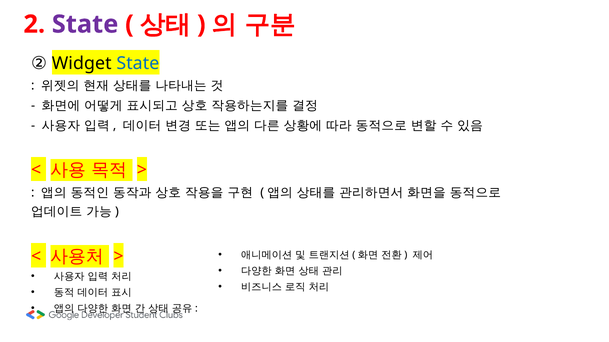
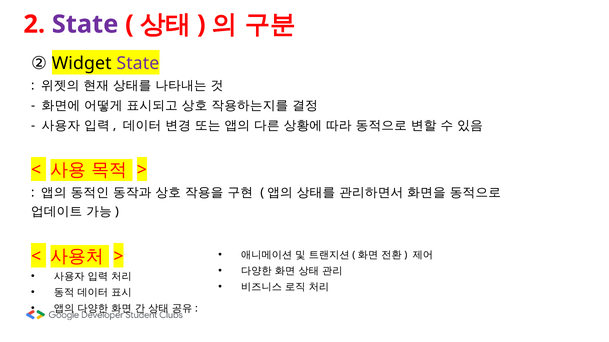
State colour: blue -> purple (138, 63)
